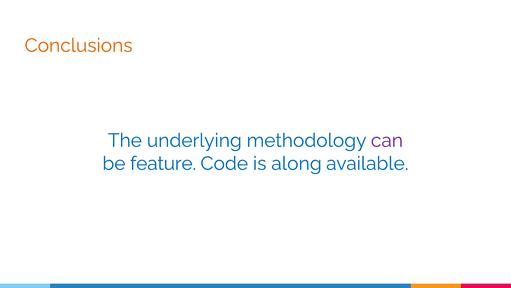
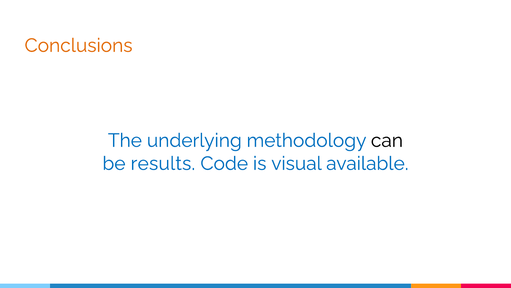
can colour: purple -> black (387, 140)
feature: feature -> results (163, 163)
along: along -> visual (297, 163)
